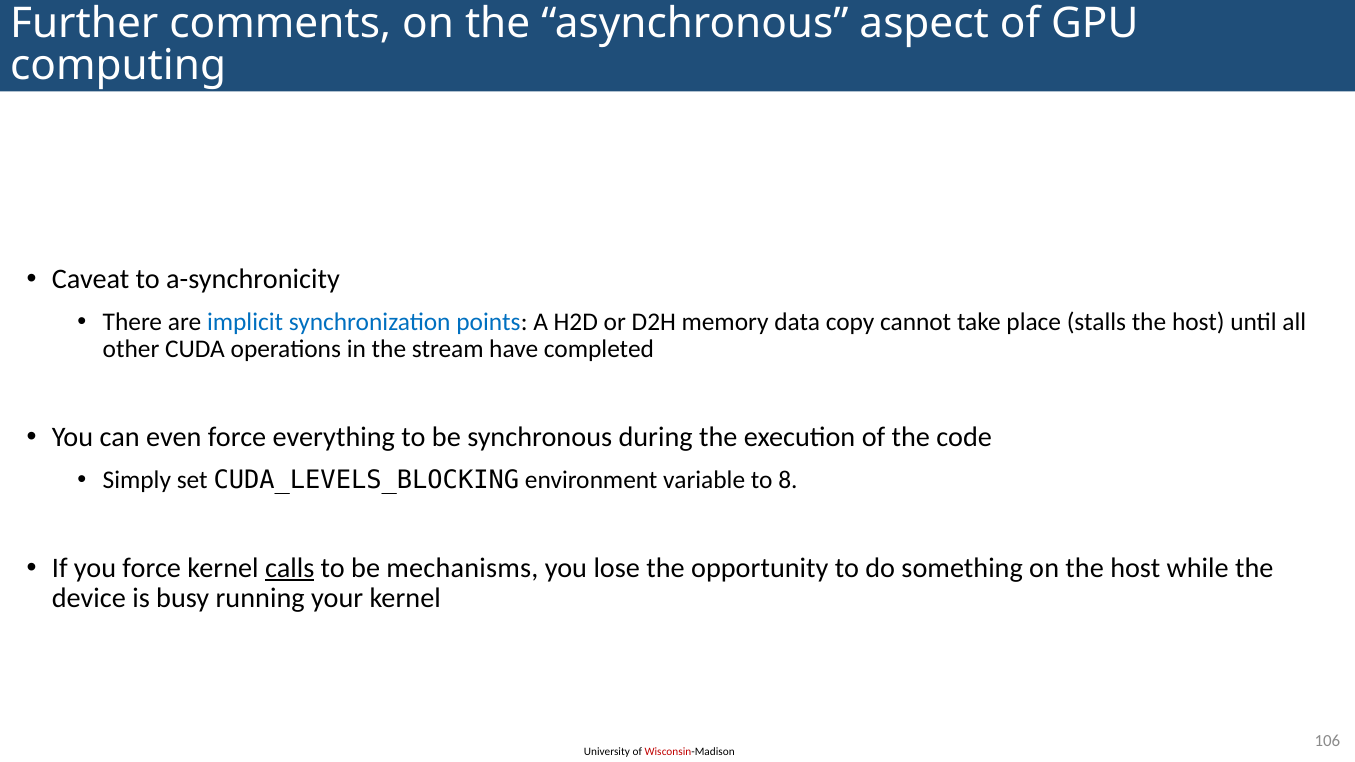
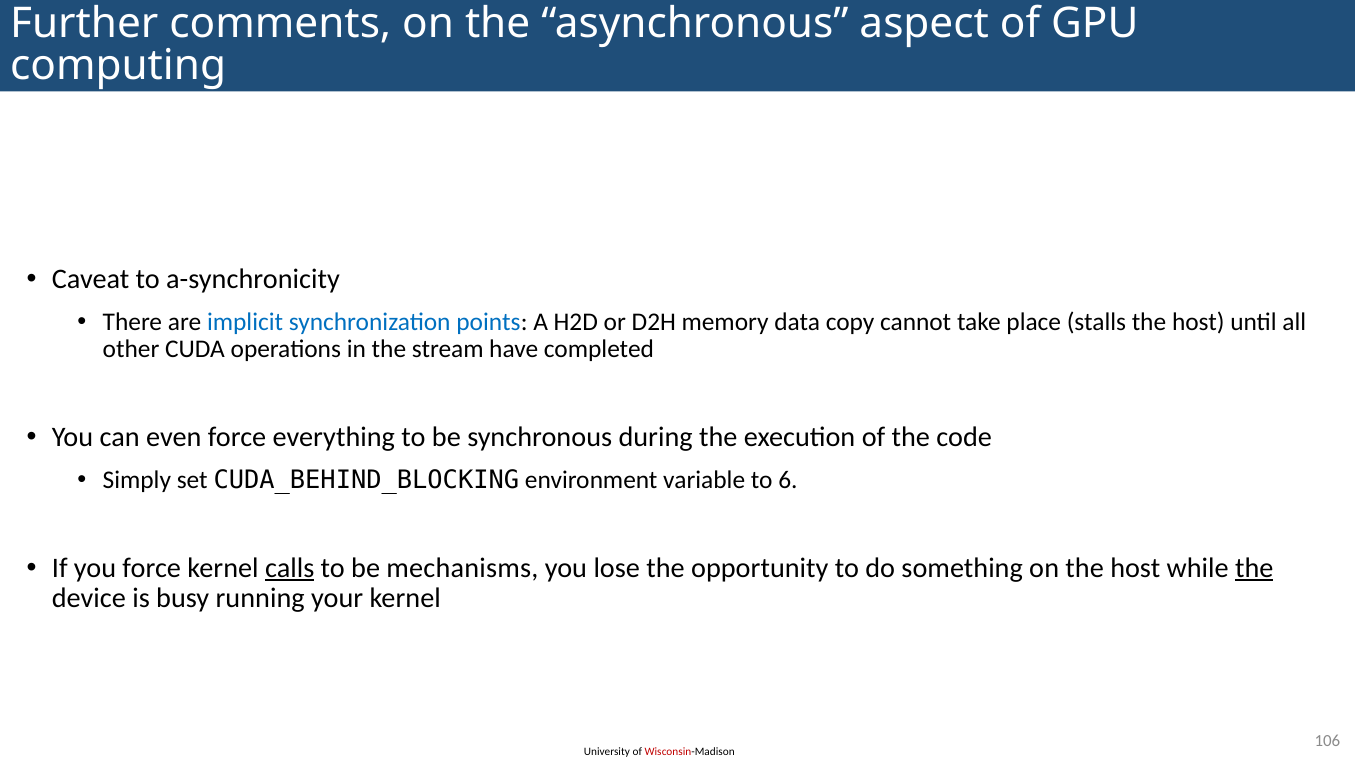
CUDA_LEVELS_BLOCKING: CUDA_LEVELS_BLOCKING -> CUDA_BEHIND_BLOCKING (366, 480)
8: 8 -> 6 (788, 480)
the underline: none -> present (1254, 568)
